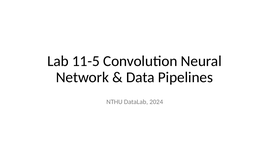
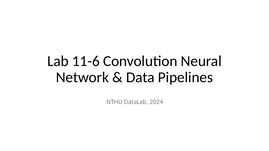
11-5: 11-5 -> 11-6 (86, 61)
